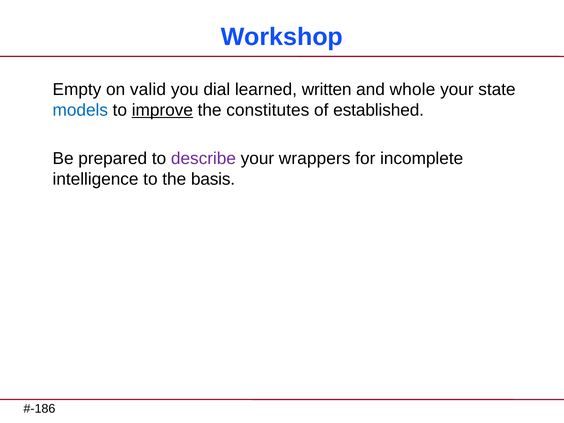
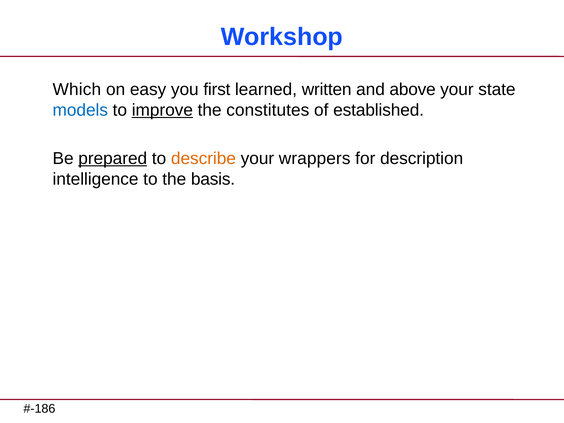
Empty: Empty -> Which (77, 89)
valid: valid -> easy (148, 89)
dial: dial -> first (217, 89)
whole: whole -> above (413, 89)
prepared underline: none -> present (113, 158)
describe colour: purple -> orange (203, 158)
incomplete: incomplete -> description (422, 158)
